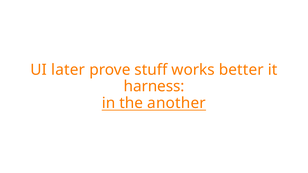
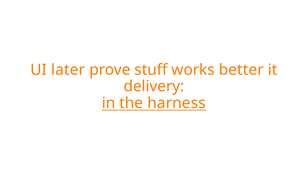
harness: harness -> delivery (154, 87)
another: another -> harness (176, 103)
